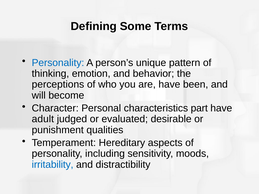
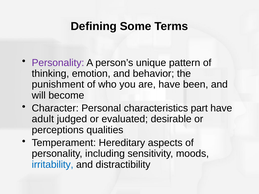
Personality colour: blue -> purple (58, 63)
perceptions: perceptions -> punishment (58, 85)
punishment: punishment -> perceptions (58, 130)
